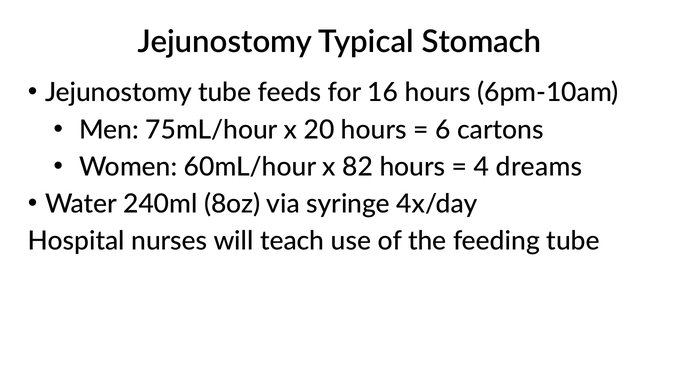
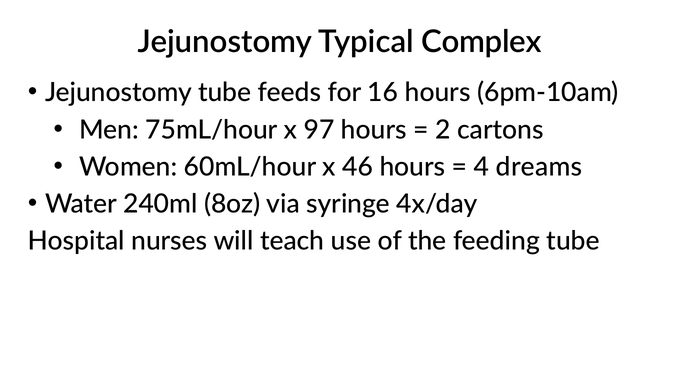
Stomach: Stomach -> Complex (482, 42)
20: 20 -> 97 (319, 130)
6: 6 -> 2 (443, 130)
82: 82 -> 46 (358, 167)
